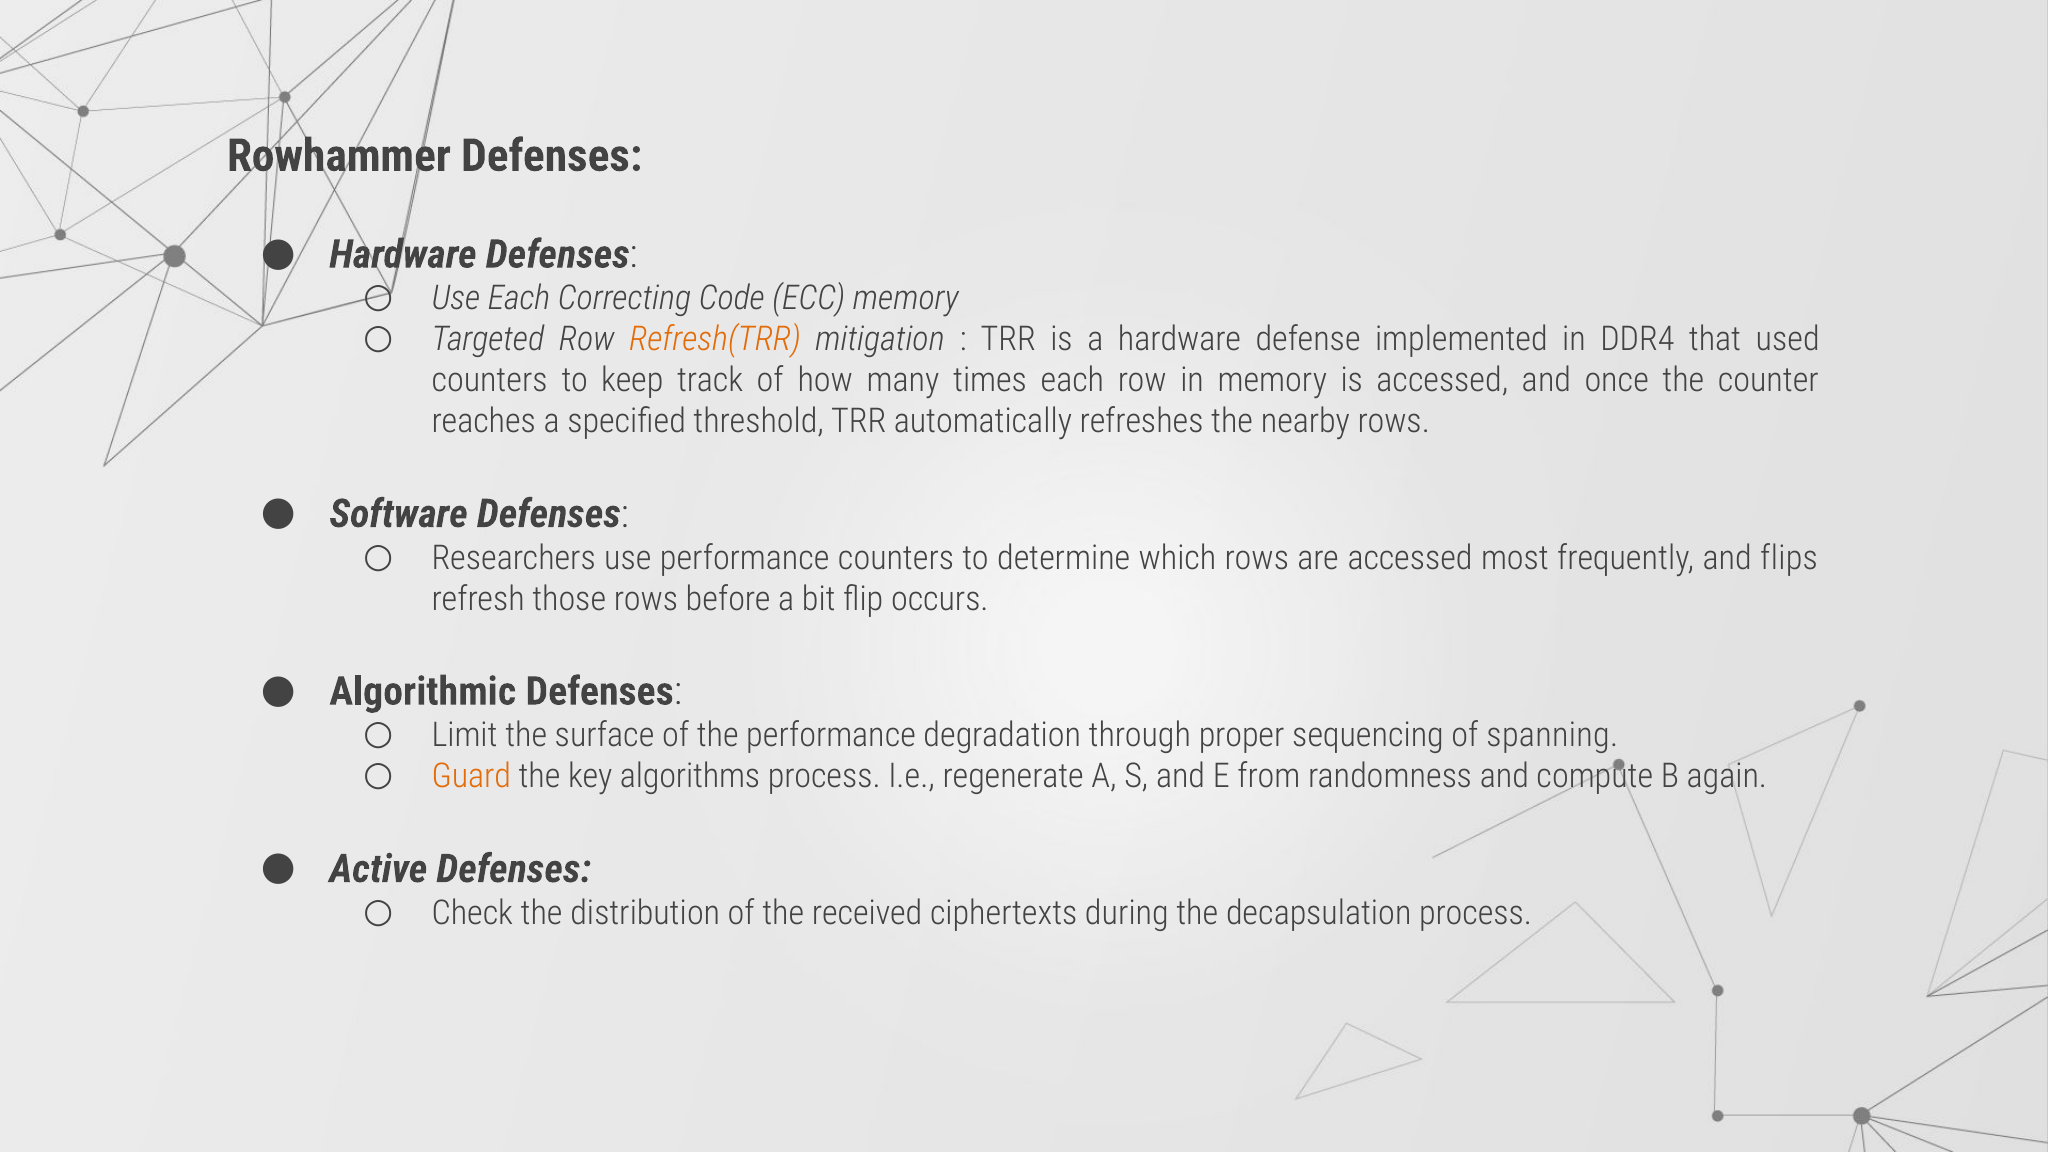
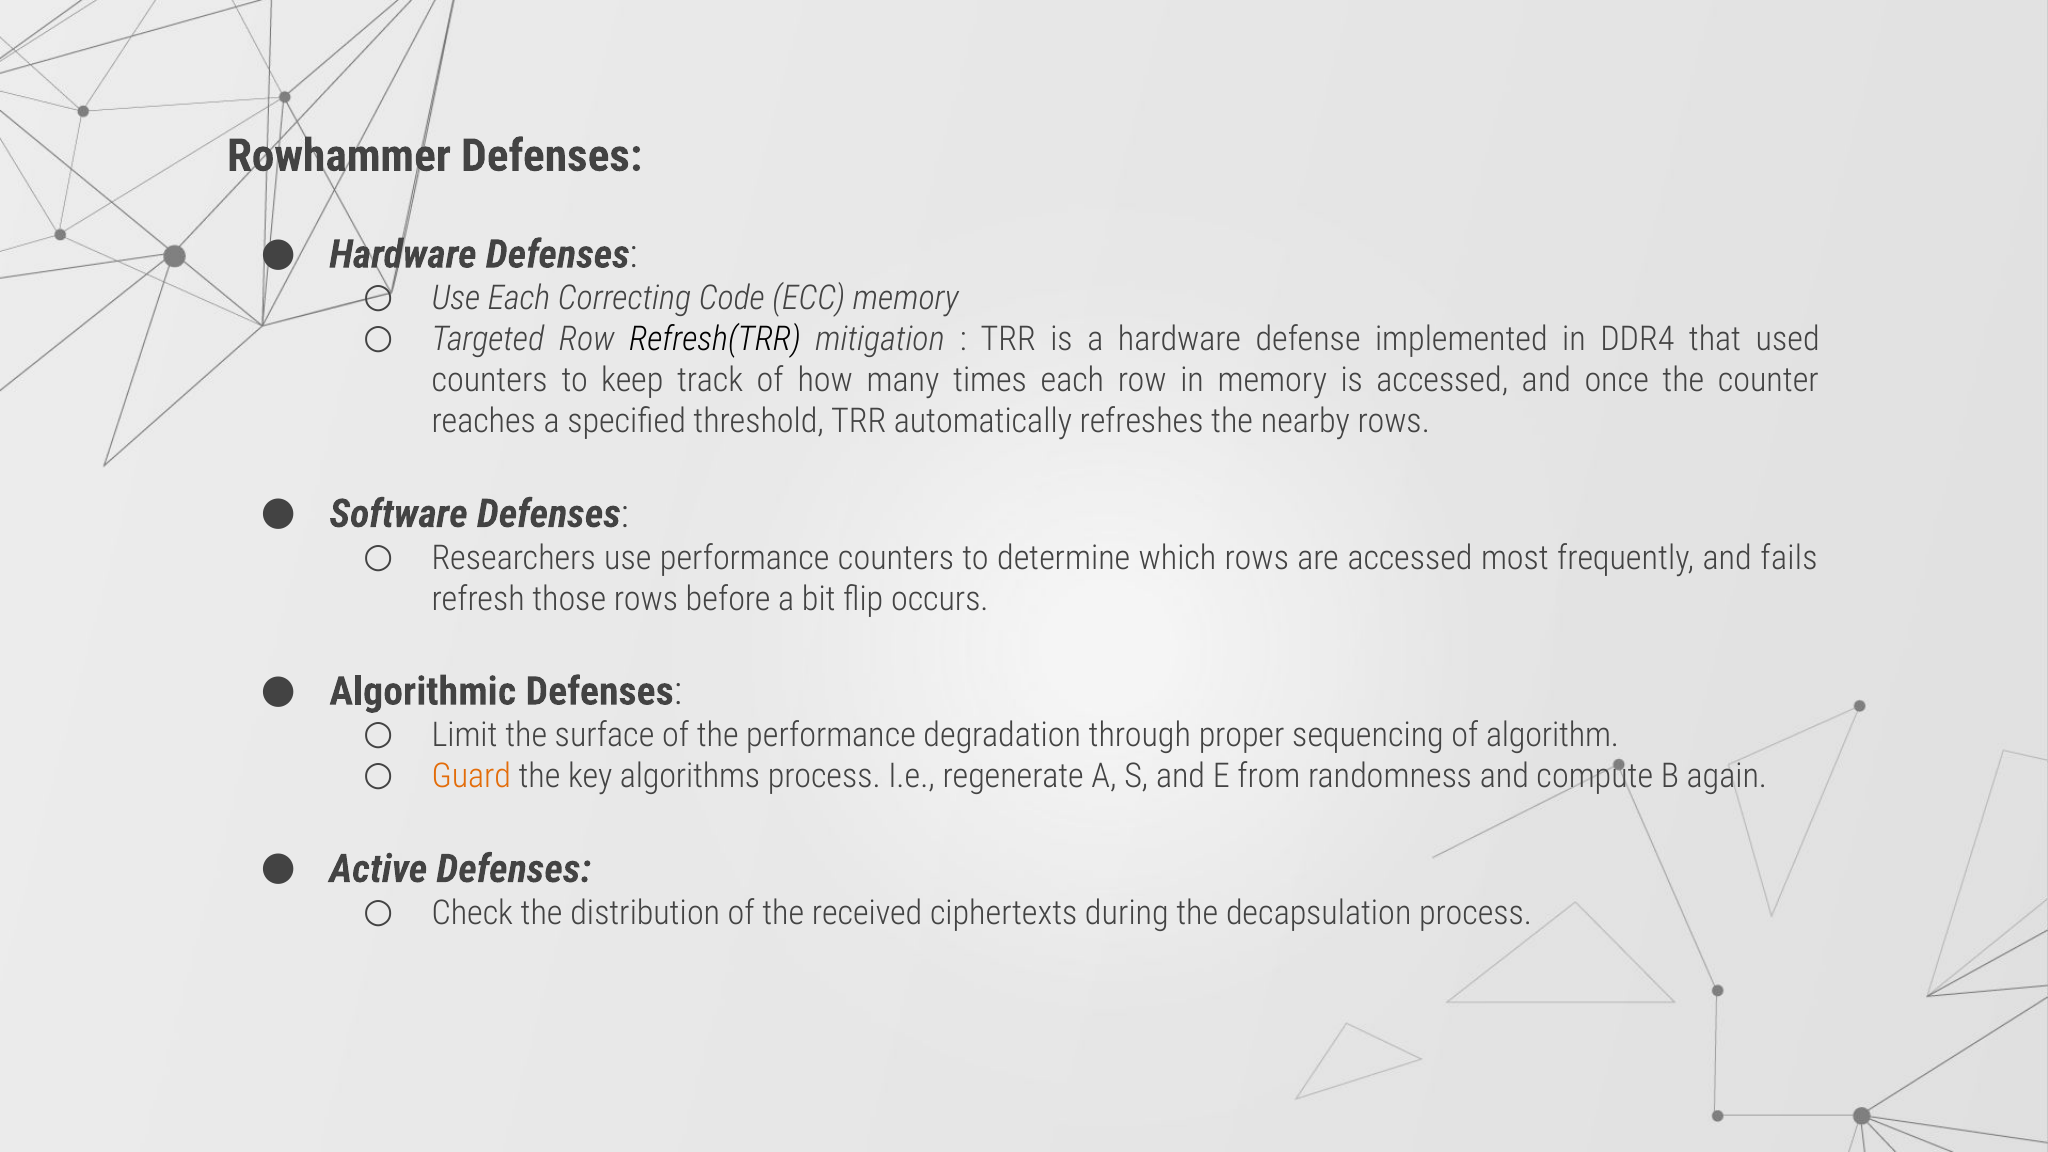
Refresh(TRR colour: orange -> black (715, 339)
flips: flips -> fails (1789, 558)
spanning: spanning -> algorithm (1553, 735)
